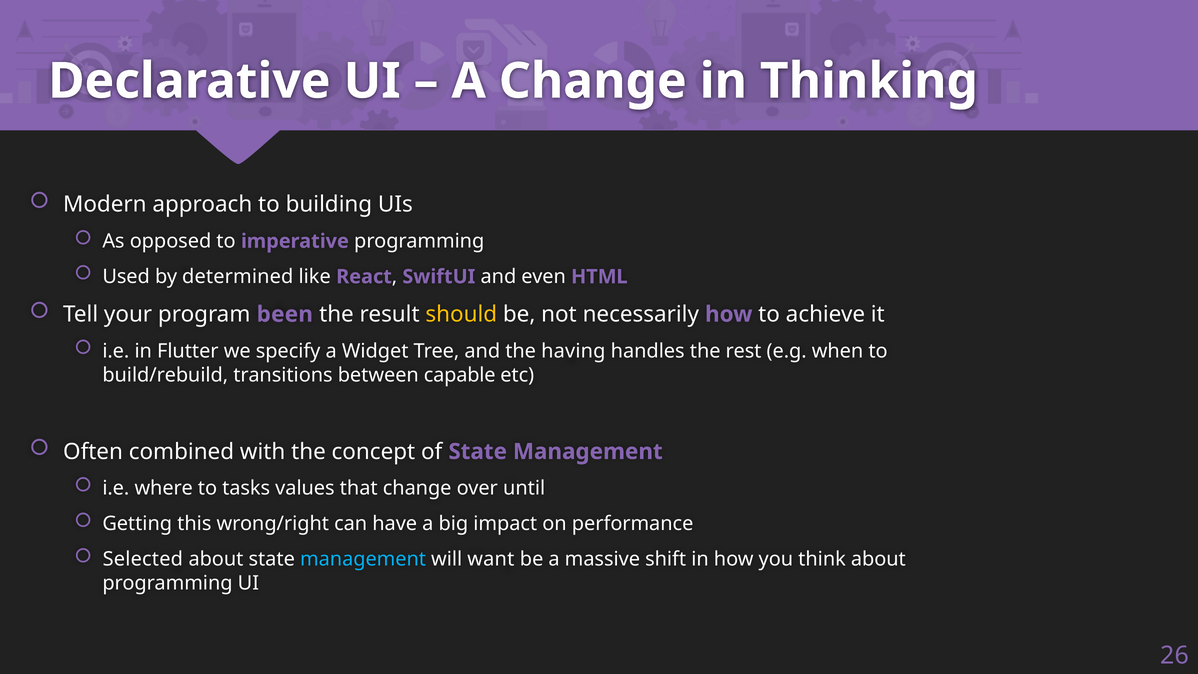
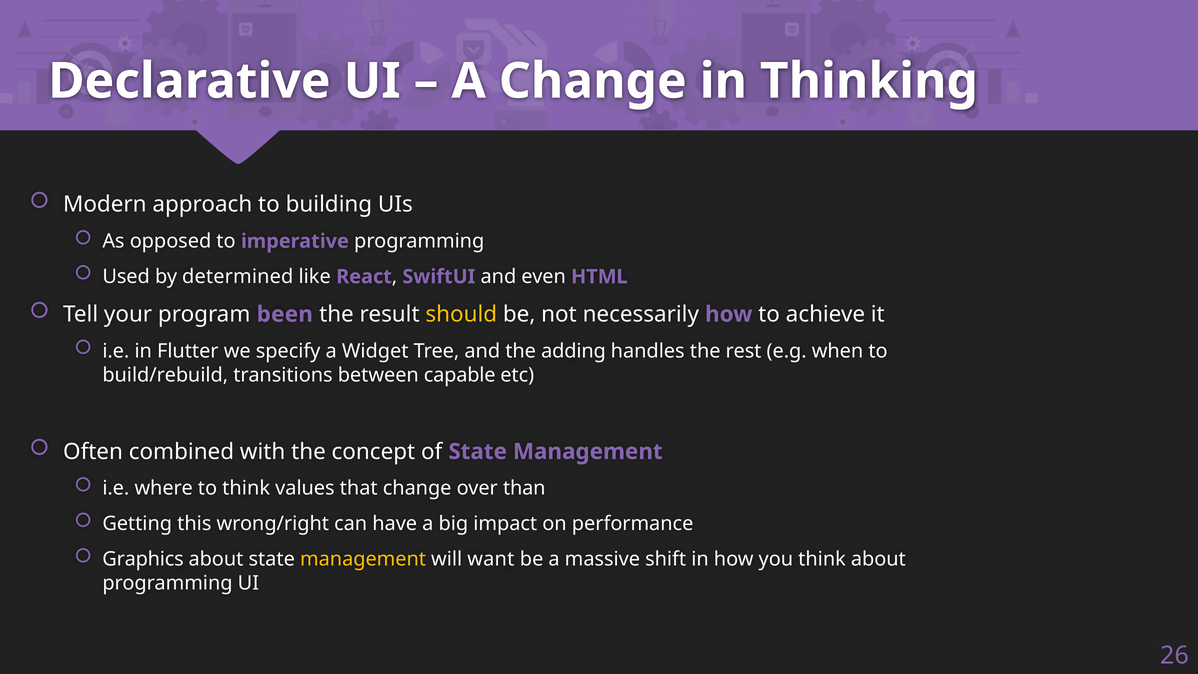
having: having -> adding (574, 351)
to tasks: tasks -> think (246, 488)
until: until -> than (524, 488)
Selected: Selected -> Graphics (143, 559)
management colour: light blue -> yellow (363, 559)
